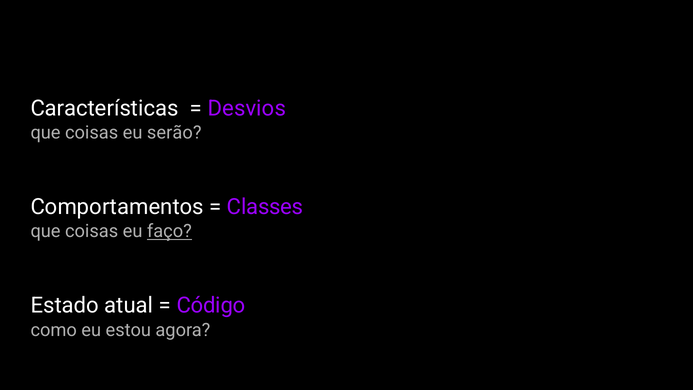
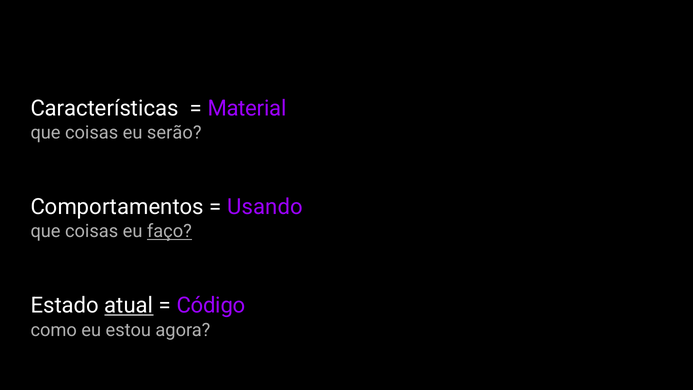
Desvios: Desvios -> Material (247, 108)
Classes: Classes -> Usando (265, 207)
atual underline: none -> present (129, 305)
